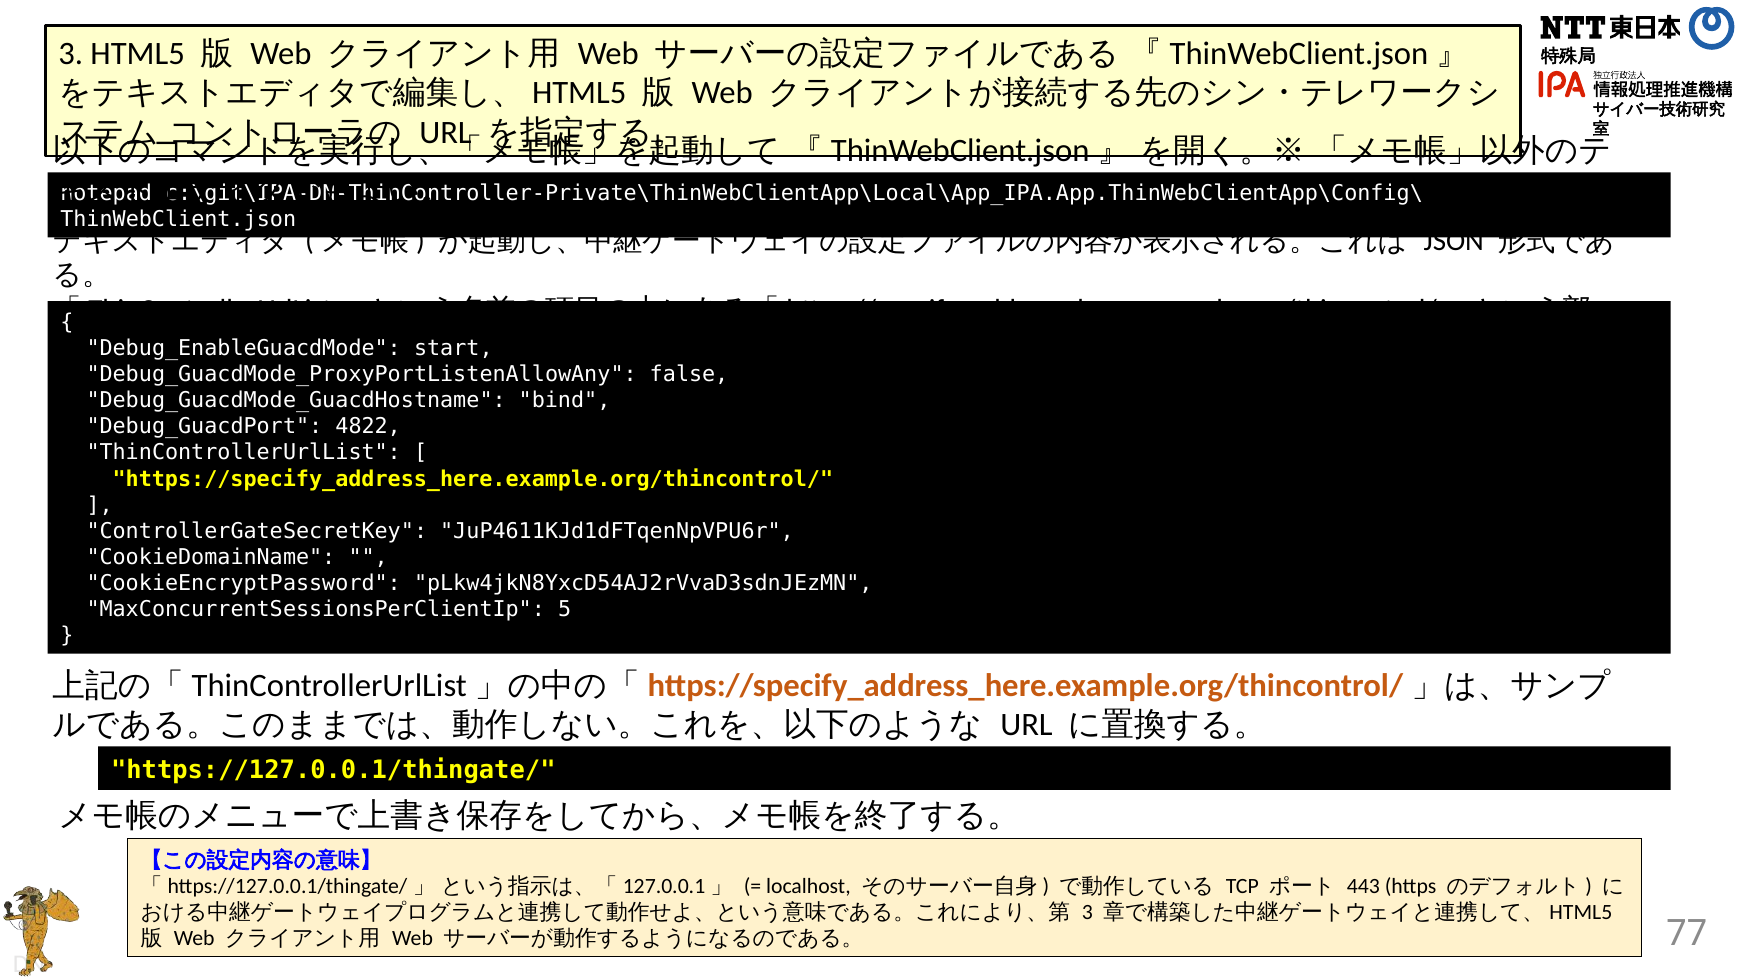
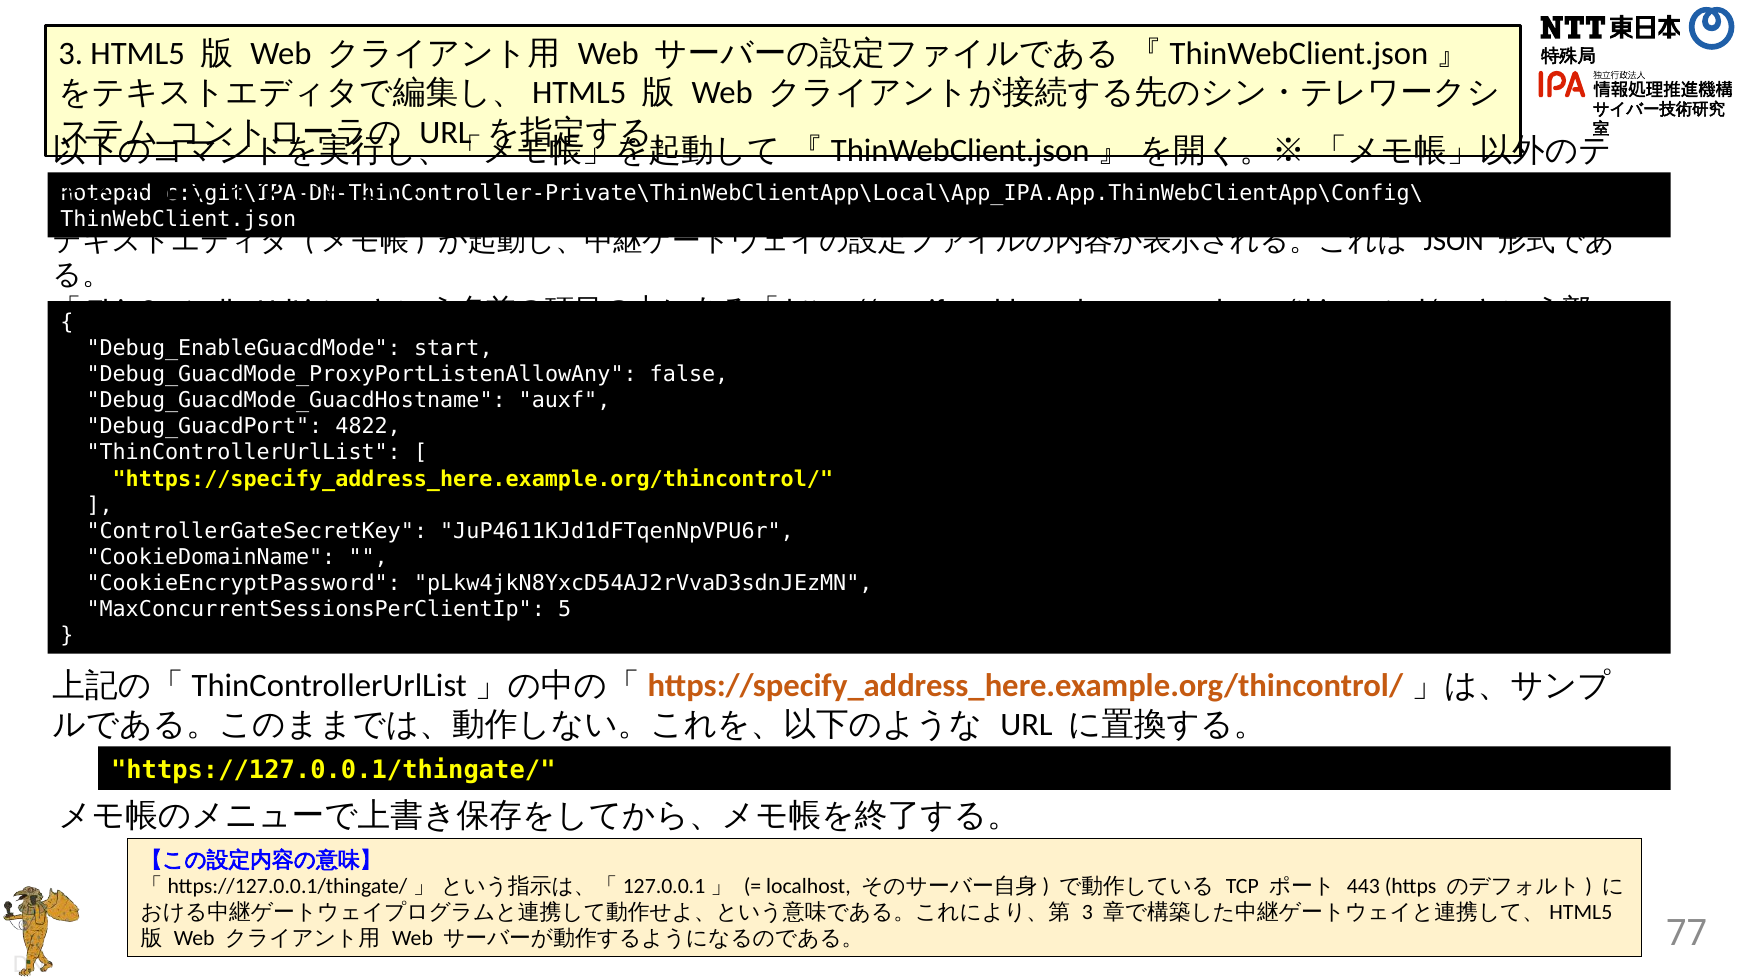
bind: bind -> auxf (565, 401)
